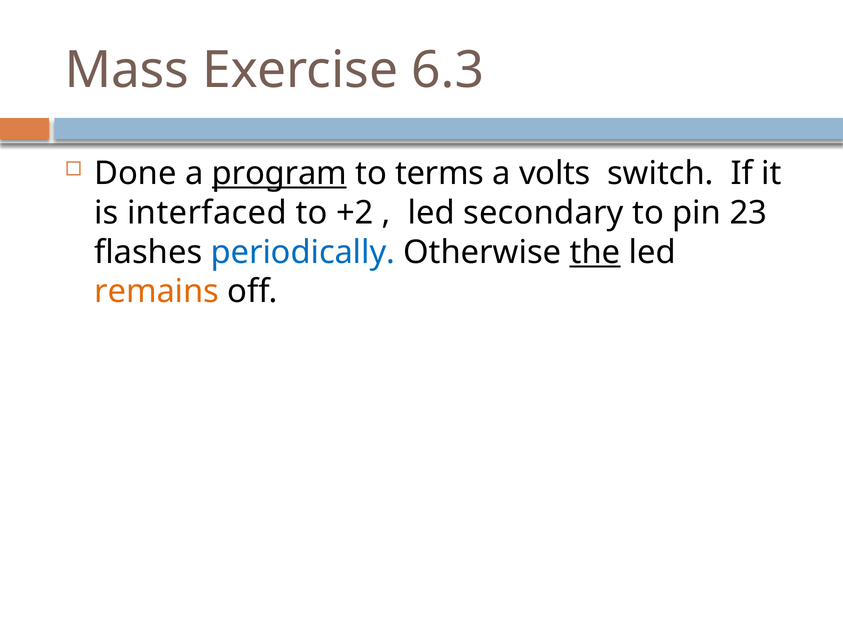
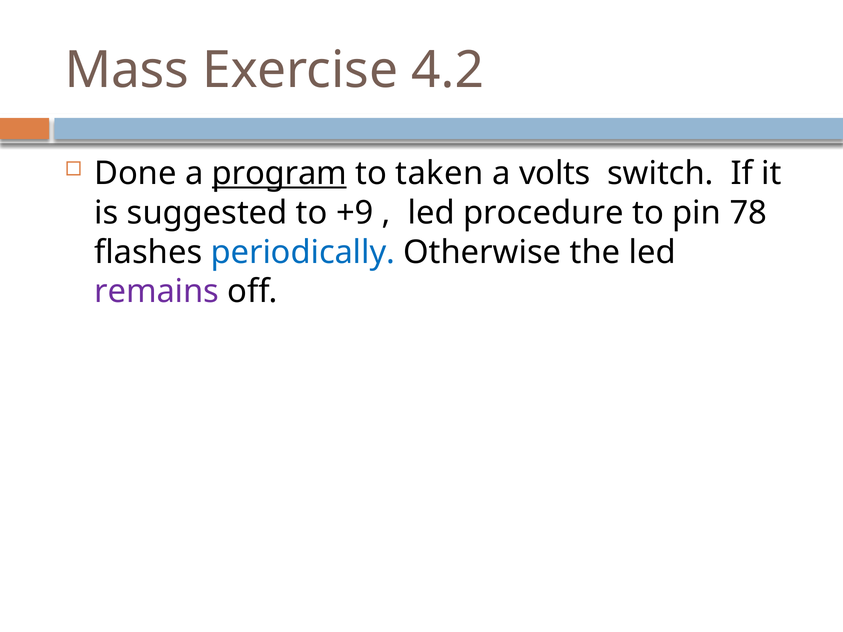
6.3: 6.3 -> 4.2 (448, 70)
terms: terms -> taken (439, 174)
interfaced: interfaced -> suggested (207, 213)
+2: +2 -> +9 (355, 213)
secondary: secondary -> procedure (543, 213)
23: 23 -> 78 (748, 213)
the underline: present -> none (595, 252)
remains colour: orange -> purple (157, 292)
